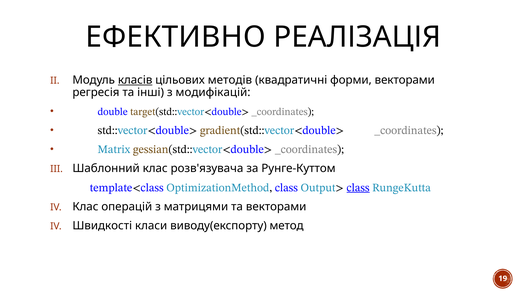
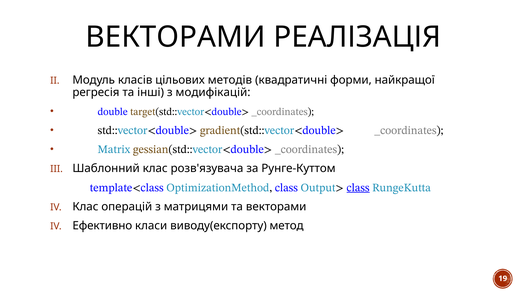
ЕФЕКТИВНО: ЕФЕКТИВНО -> ВЕКТОРАМИ (176, 37)
класів underline: present -> none (135, 80)
форми векторами: векторами -> найкращої (405, 80)
Швидкості: Швидкості -> Ефективно (102, 226)
